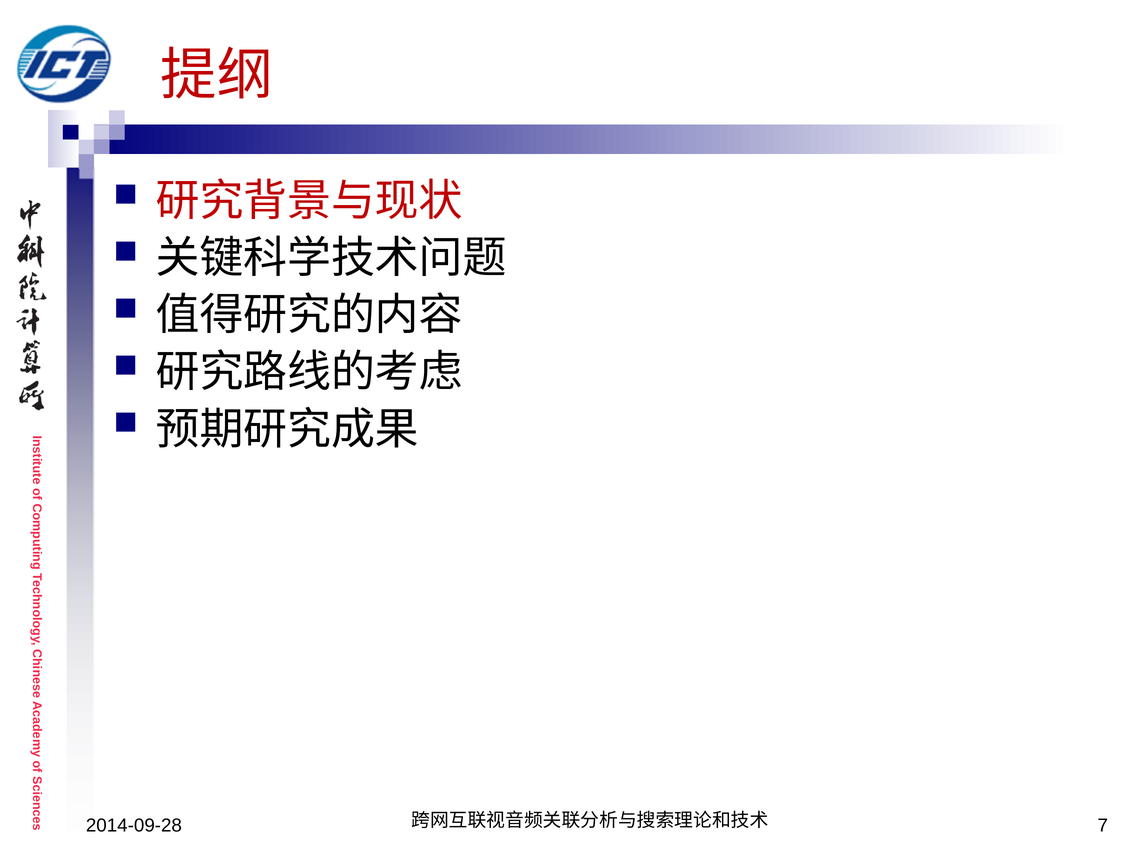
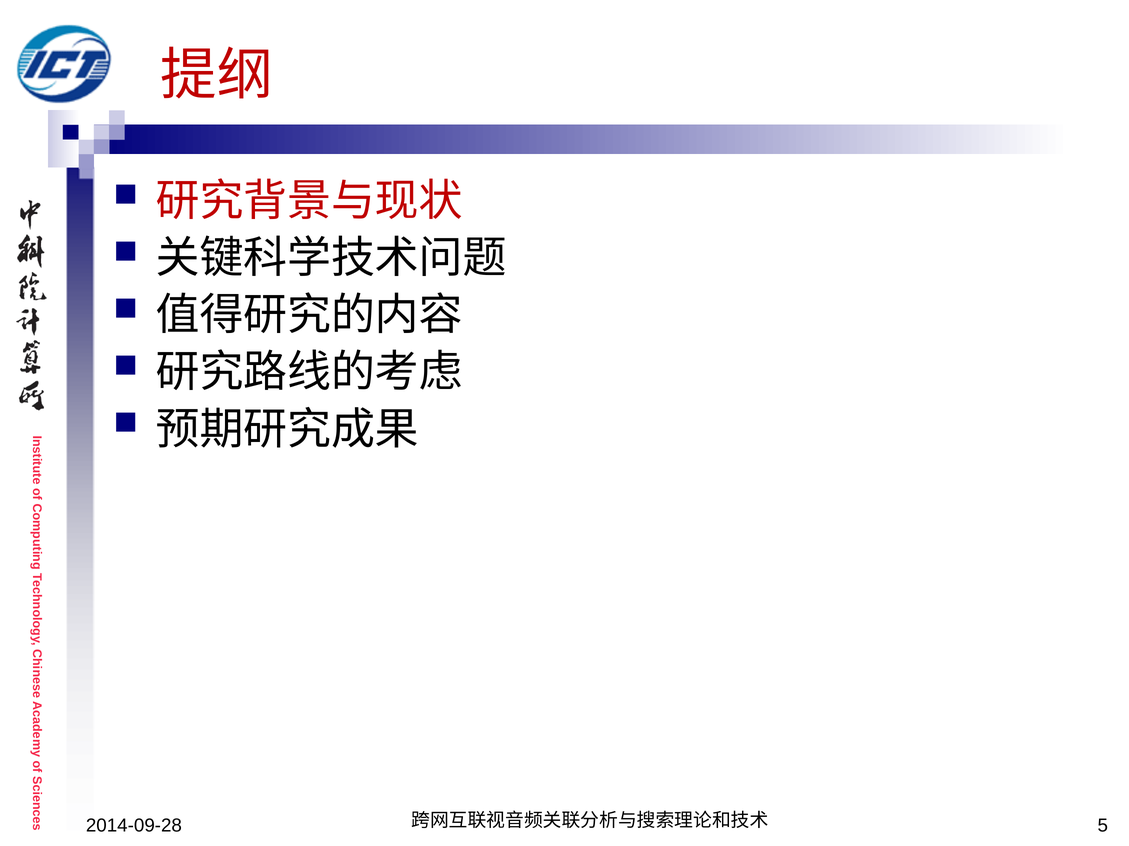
7: 7 -> 5 (1103, 826)
